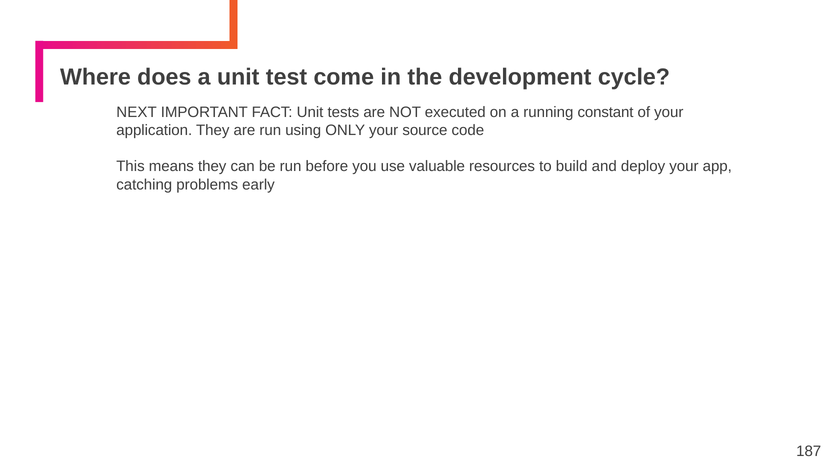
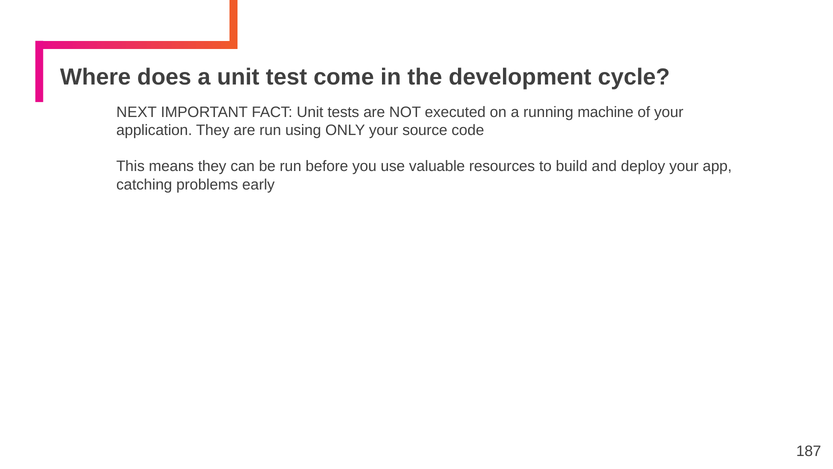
constant: constant -> machine (606, 112)
